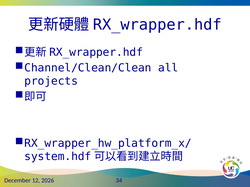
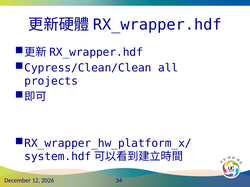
Channel/Clean/Clean: Channel/Clean/Clean -> Cypress/Clean/Clean (88, 68)
